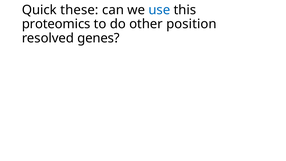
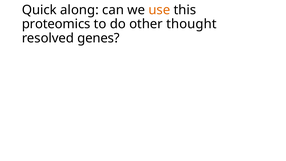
these: these -> along (79, 10)
use colour: blue -> orange (159, 10)
position: position -> thought (191, 24)
